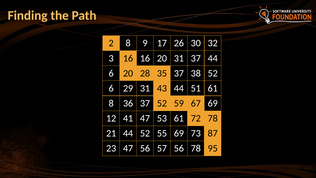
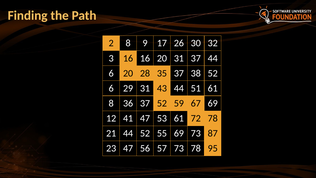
57 56: 56 -> 73 (179, 148)
